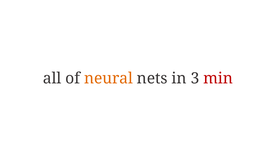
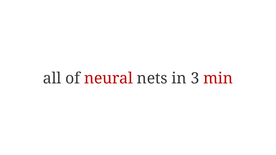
neural colour: orange -> red (108, 79)
